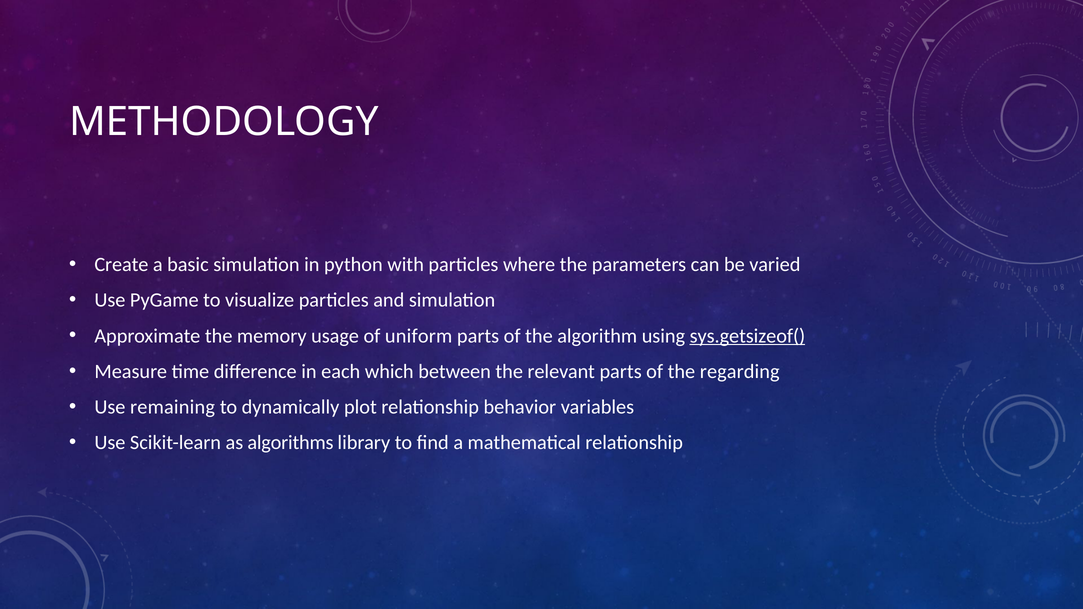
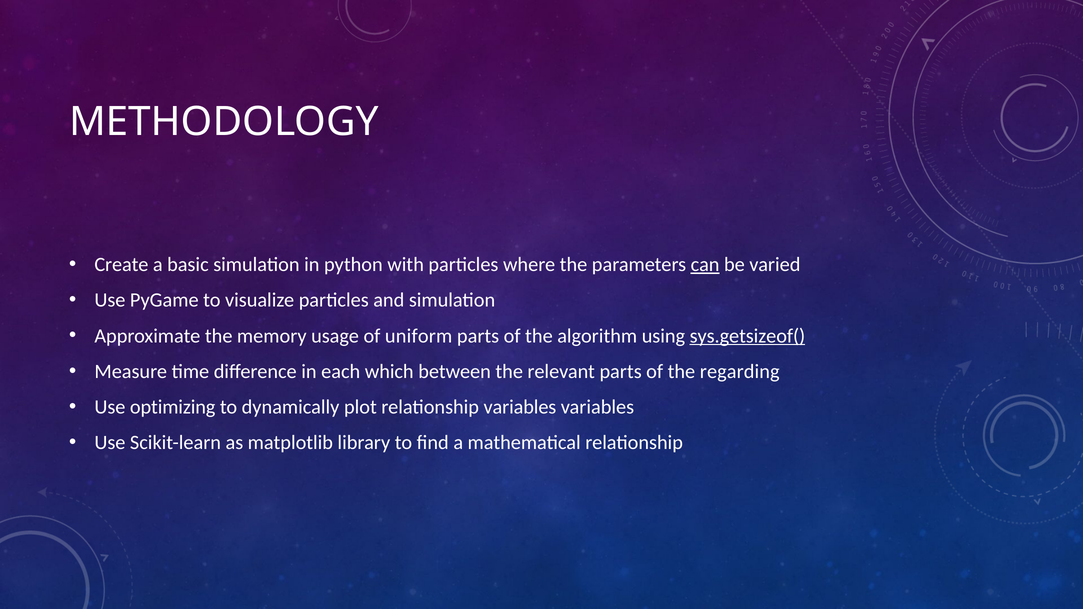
can underline: none -> present (705, 265)
remaining: remaining -> optimizing (173, 407)
relationship behavior: behavior -> variables (520, 407)
algorithms: algorithms -> matplotlib (290, 443)
